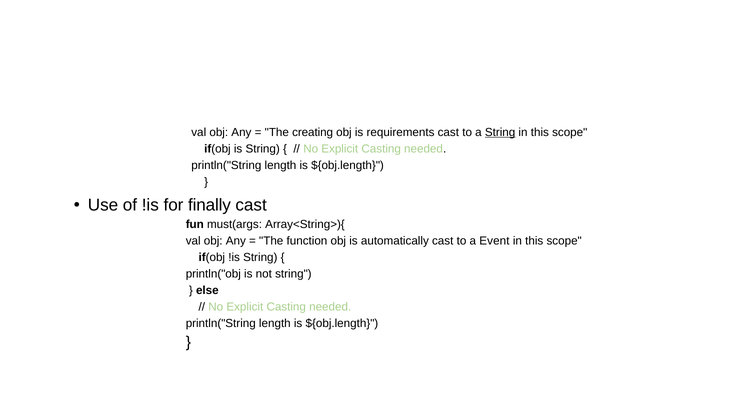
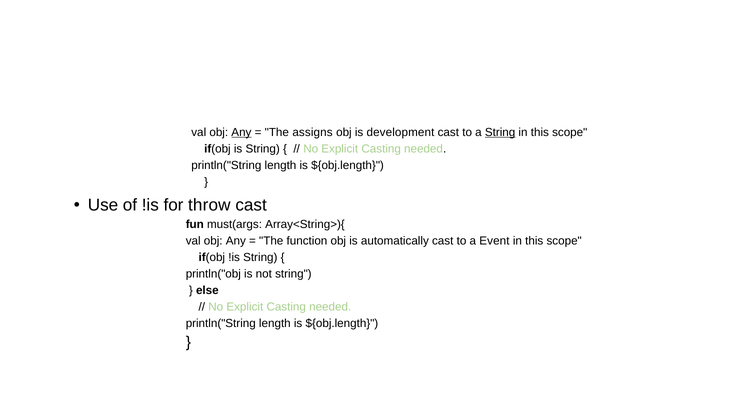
Any underline: none -> present (241, 132)
creating: creating -> assigns (313, 132)
requirements: requirements -> development (400, 132)
finally: finally -> throw (209, 205)
